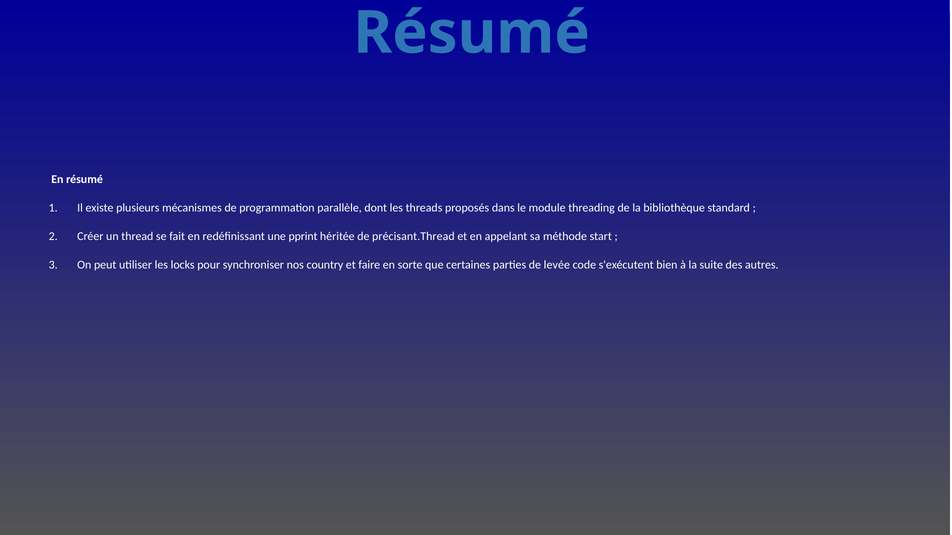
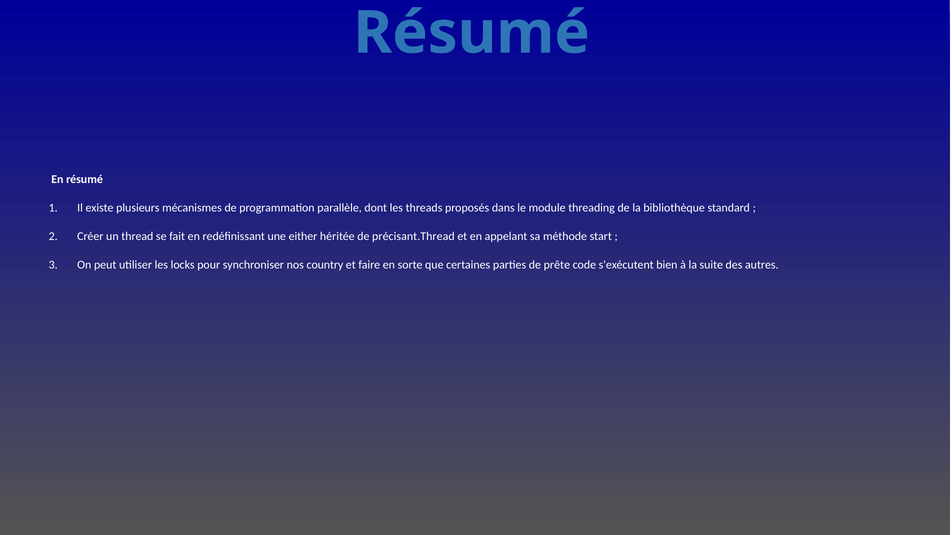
pprint: pprint -> either (303, 237)
levée: levée -> prête (557, 265)
